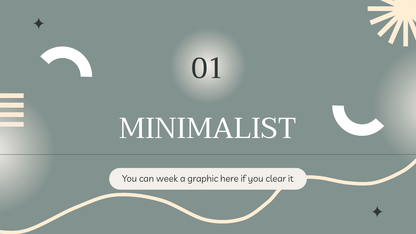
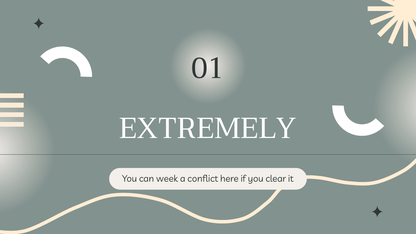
MINIMALIST: MINIMALIST -> EXTREMELY (208, 128)
graphic: graphic -> conflict (203, 179)
